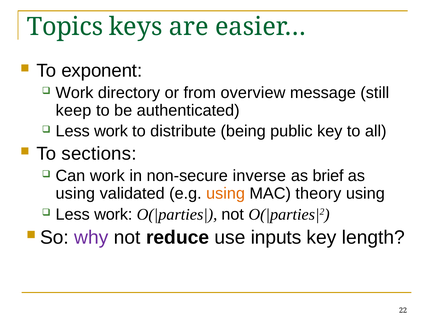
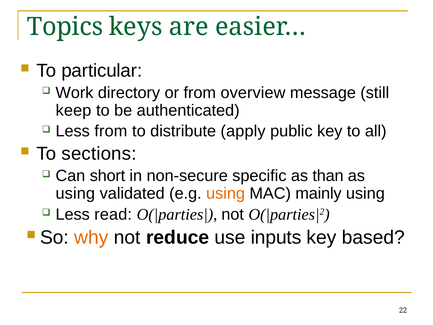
exponent: exponent -> particular (102, 71)
work: work -> from (111, 131)
being: being -> apply (243, 131)
Can work: work -> short (107, 176)
inverse: inverse -> specific (259, 176)
brief: brief -> than (328, 176)
theory: theory -> mainly (319, 193)
work: work -> read (113, 214)
why colour: purple -> orange (91, 237)
length: length -> based (373, 237)
